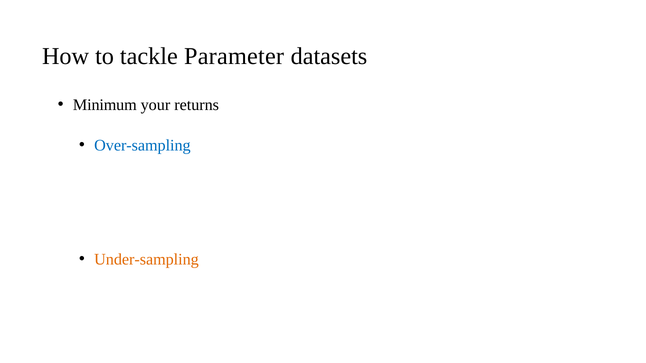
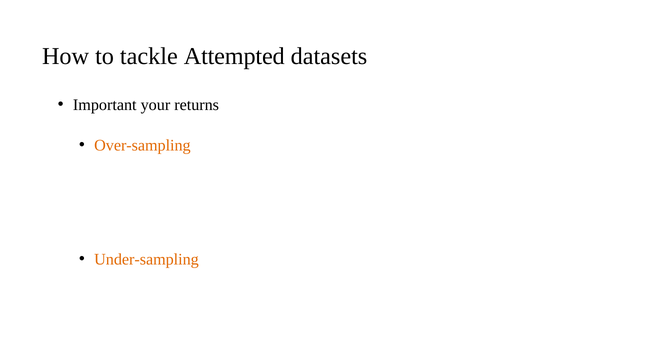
Parameter: Parameter -> Attempted (234, 56)
Minimum: Minimum -> Important (105, 105)
Over-sampling colour: blue -> orange (142, 146)
